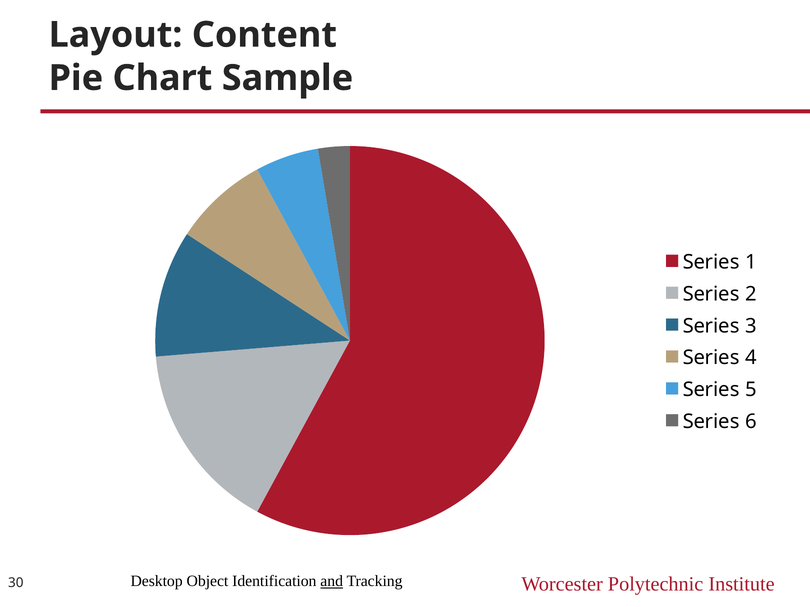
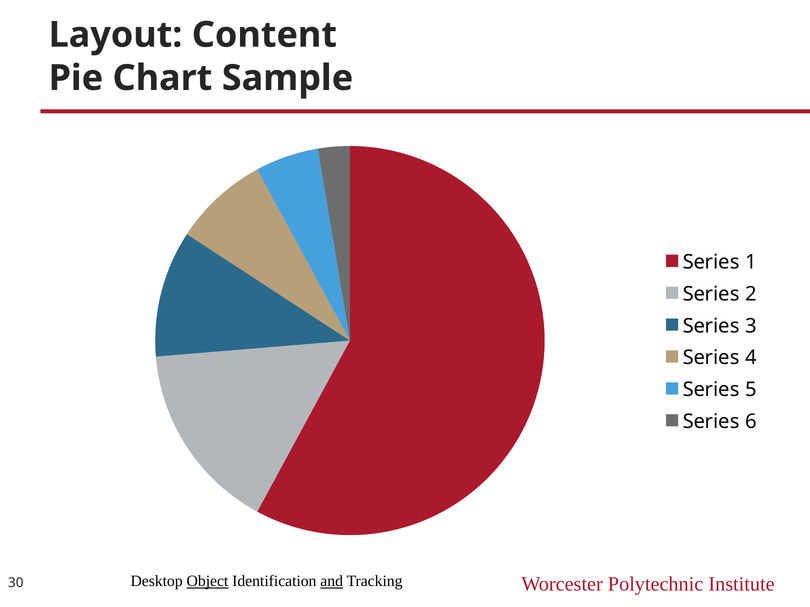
Object underline: none -> present (207, 582)
